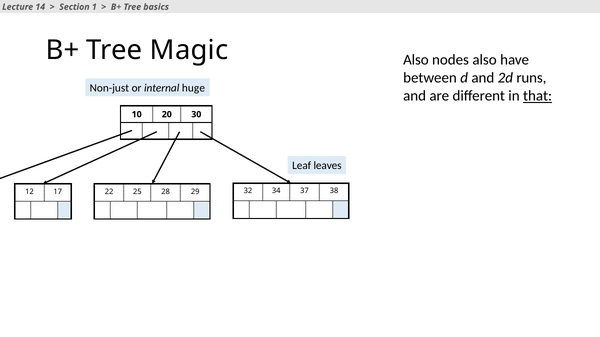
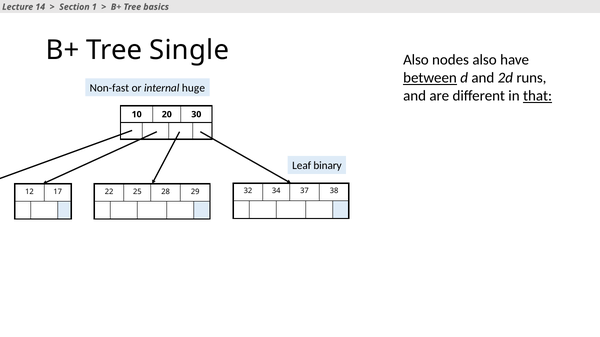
Magic: Magic -> Single (189, 50)
between underline: none -> present (430, 78)
Non-just: Non-just -> Non-fast (109, 88)
leaves: leaves -> binary (328, 166)
